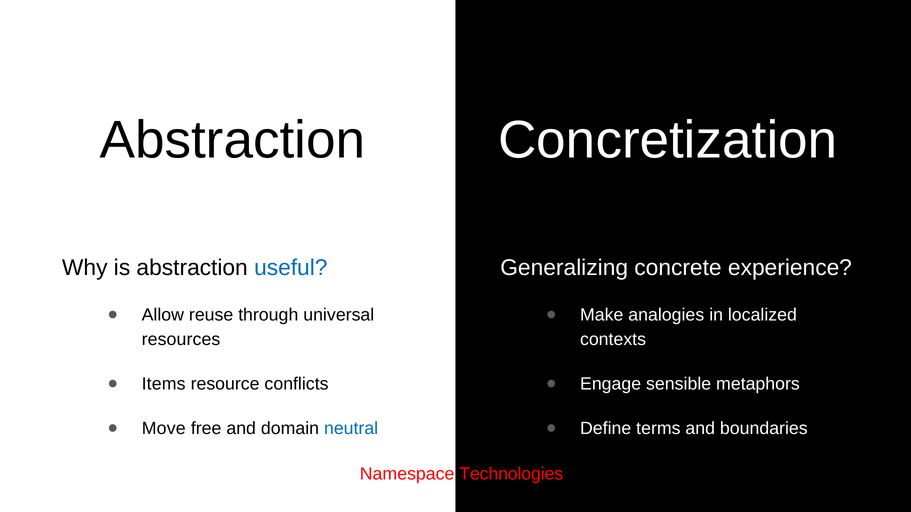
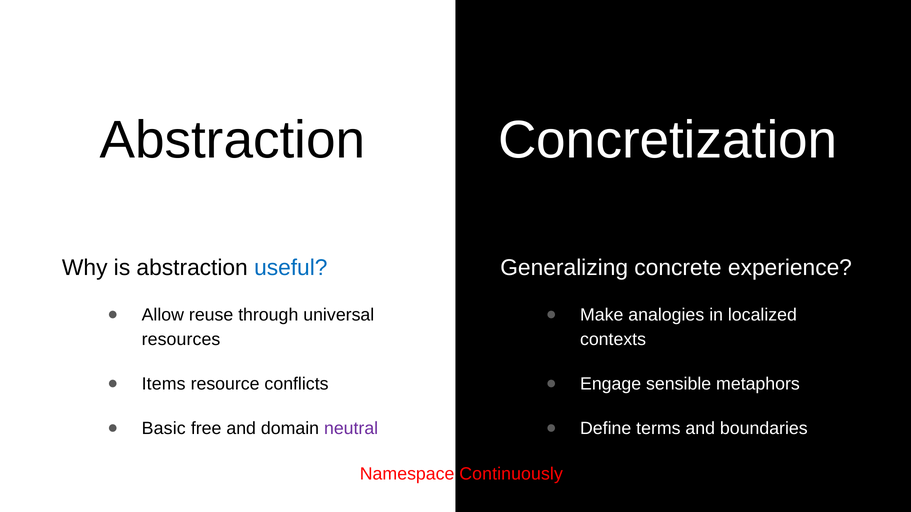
Move: Move -> Basic (164, 429)
neutral colour: blue -> purple (351, 429)
Technologies: Technologies -> Continuously (511, 474)
